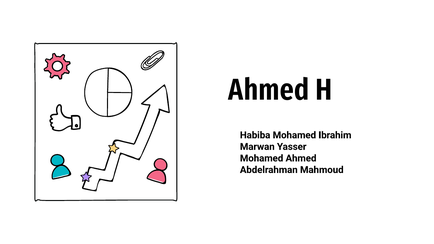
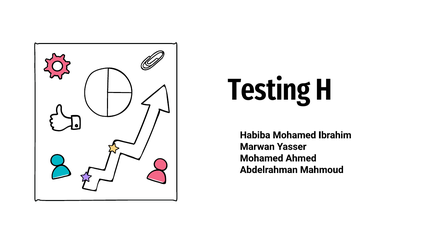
Ahmed: Ahmed -> Testing (269, 90)
